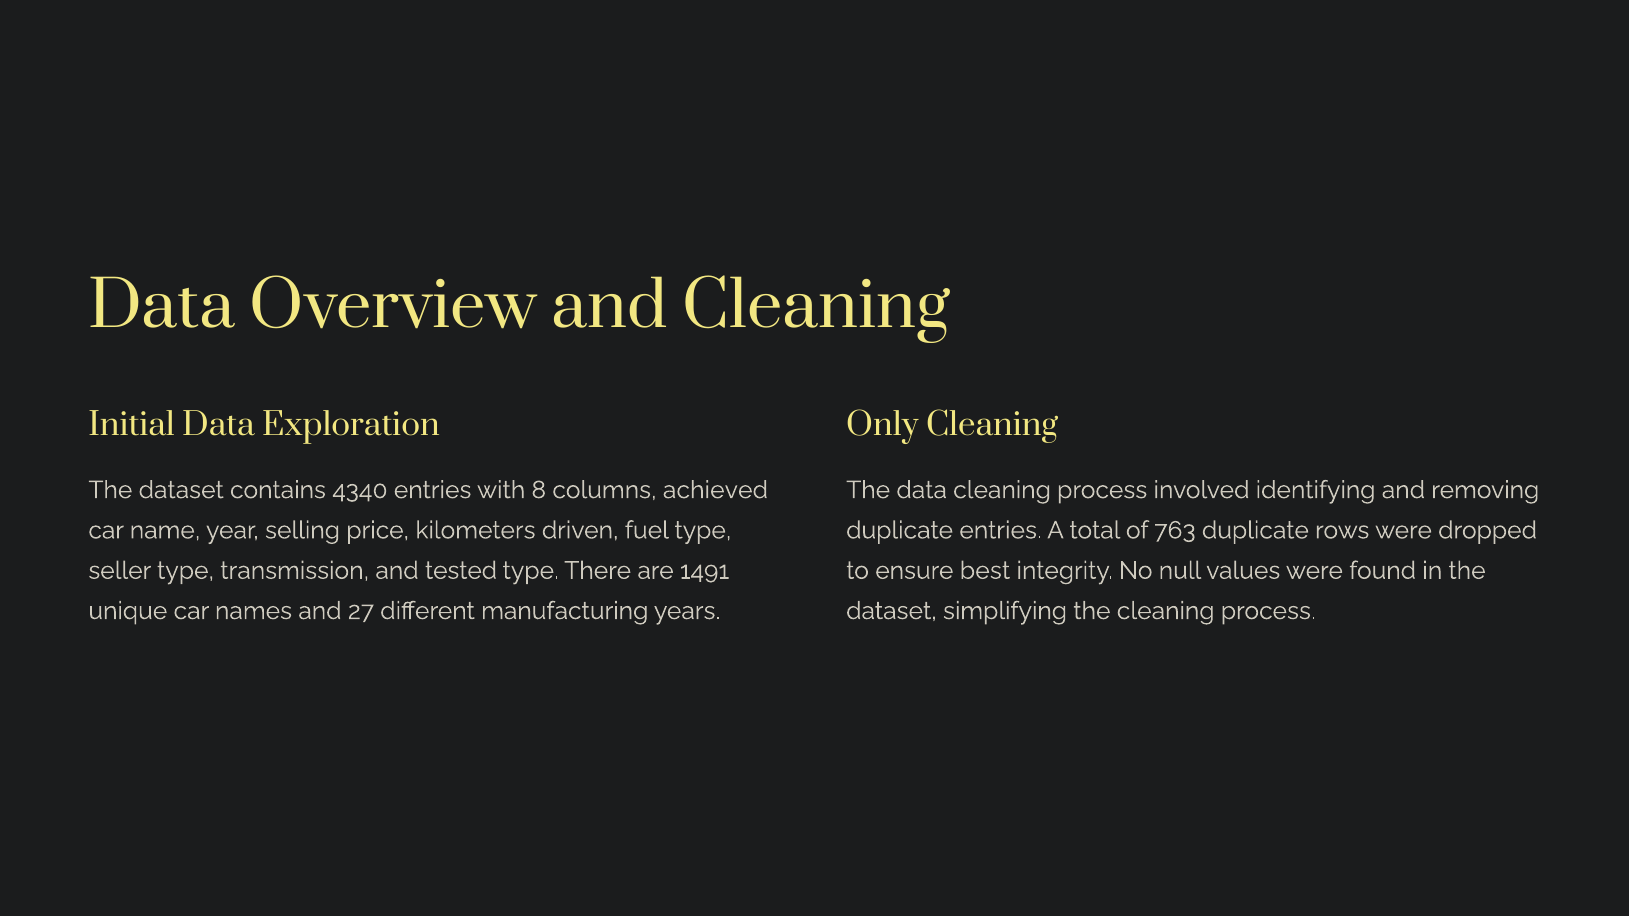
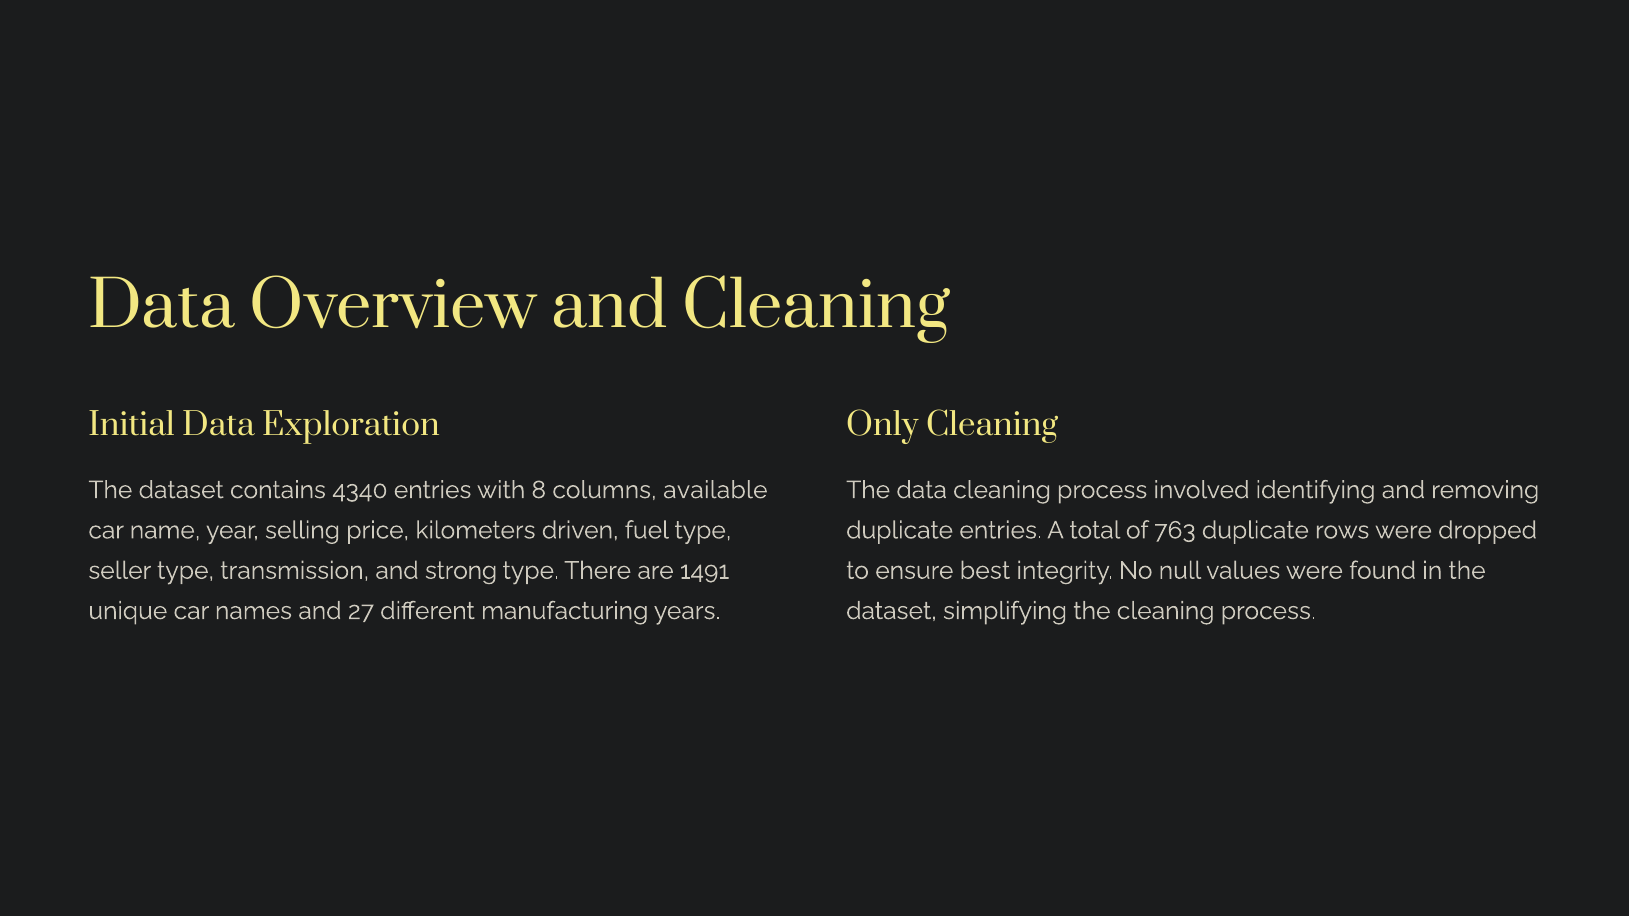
achieved: achieved -> available (715, 490)
tested: tested -> strong (461, 571)
